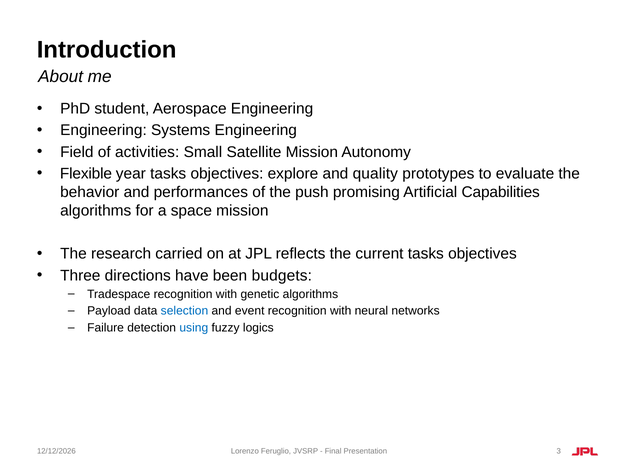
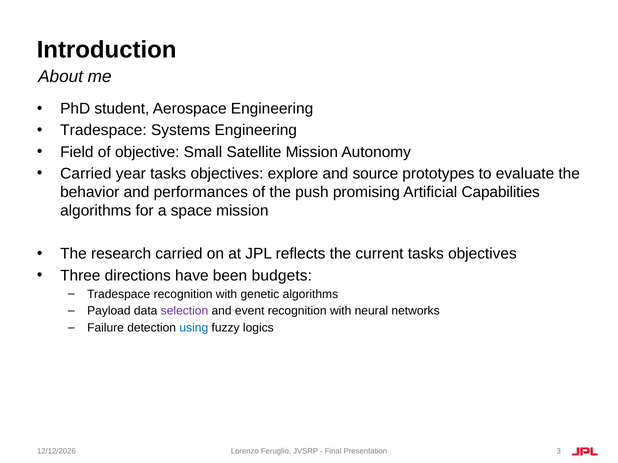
Engineering: Engineering -> Tradespace (103, 131)
activities: activities -> objective (147, 152)
Flexible: Flexible -> Carried (86, 174)
quality: quality -> source (375, 174)
selection colour: blue -> purple (184, 311)
